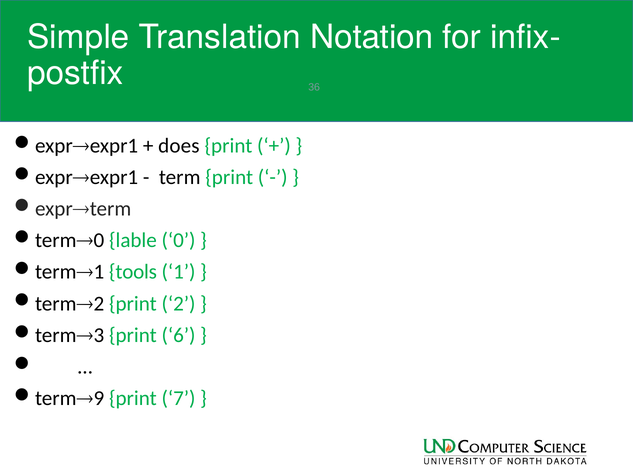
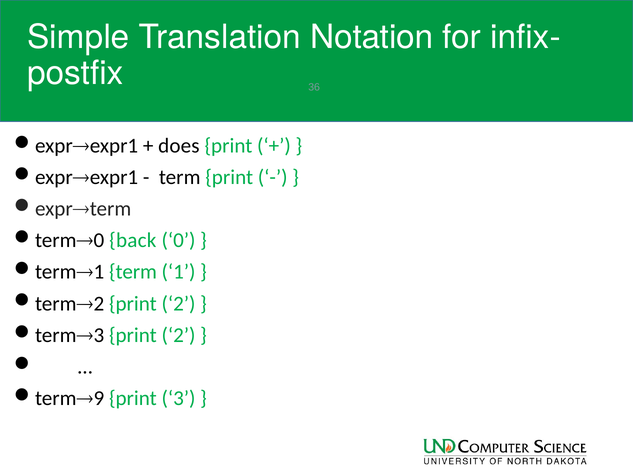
lable: lable -> back (133, 240)
term1 tools: tools -> term (133, 272)
term3 print 6: 6 -> 2 (179, 335)
7: 7 -> 3 (179, 398)
